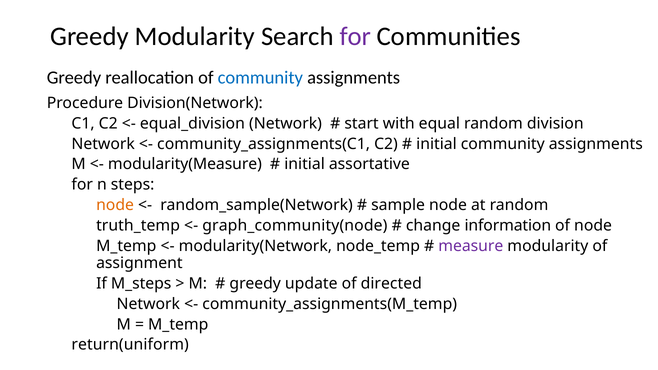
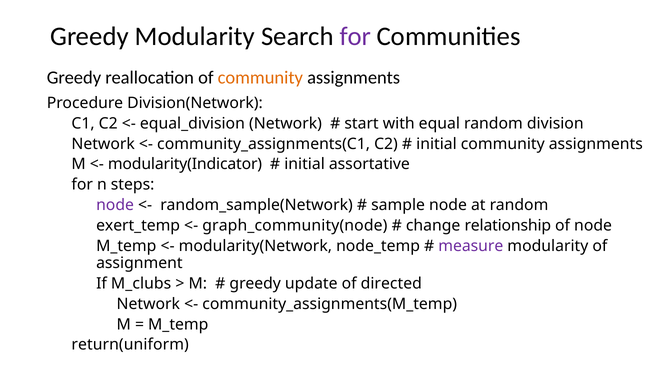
community colour: blue -> orange (260, 78)
modularity(Measure: modularity(Measure -> modularity(Indicator (185, 164)
node colour: orange -> purple (115, 205)
truth_temp: truth_temp -> exert_temp (138, 226)
information: information -> relationship (508, 226)
M_steps: M_steps -> M_clubs (141, 284)
